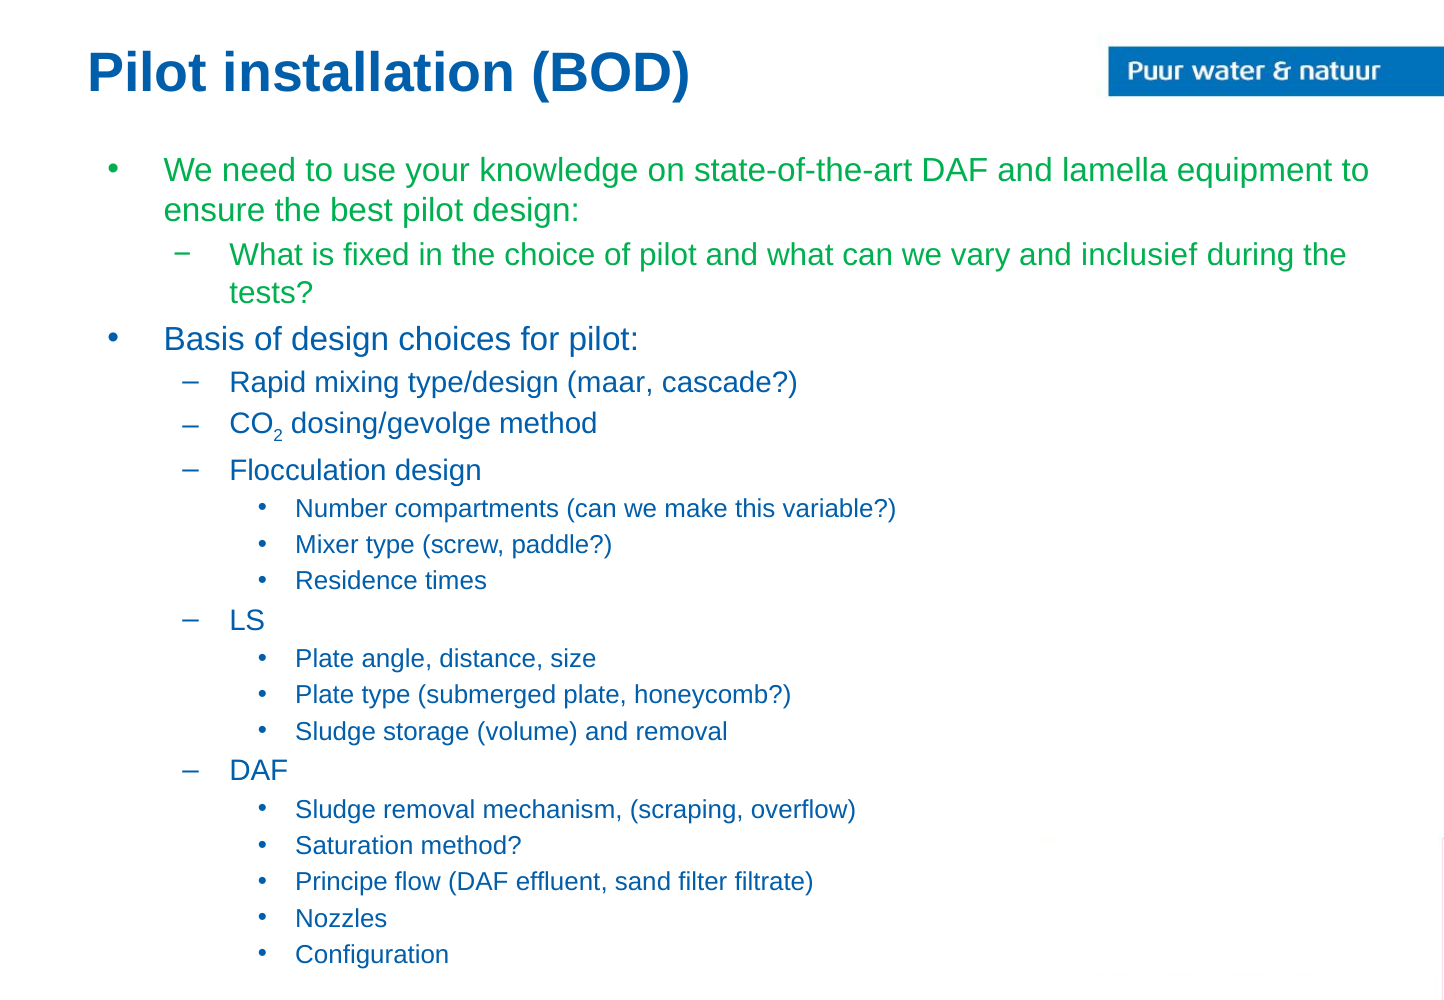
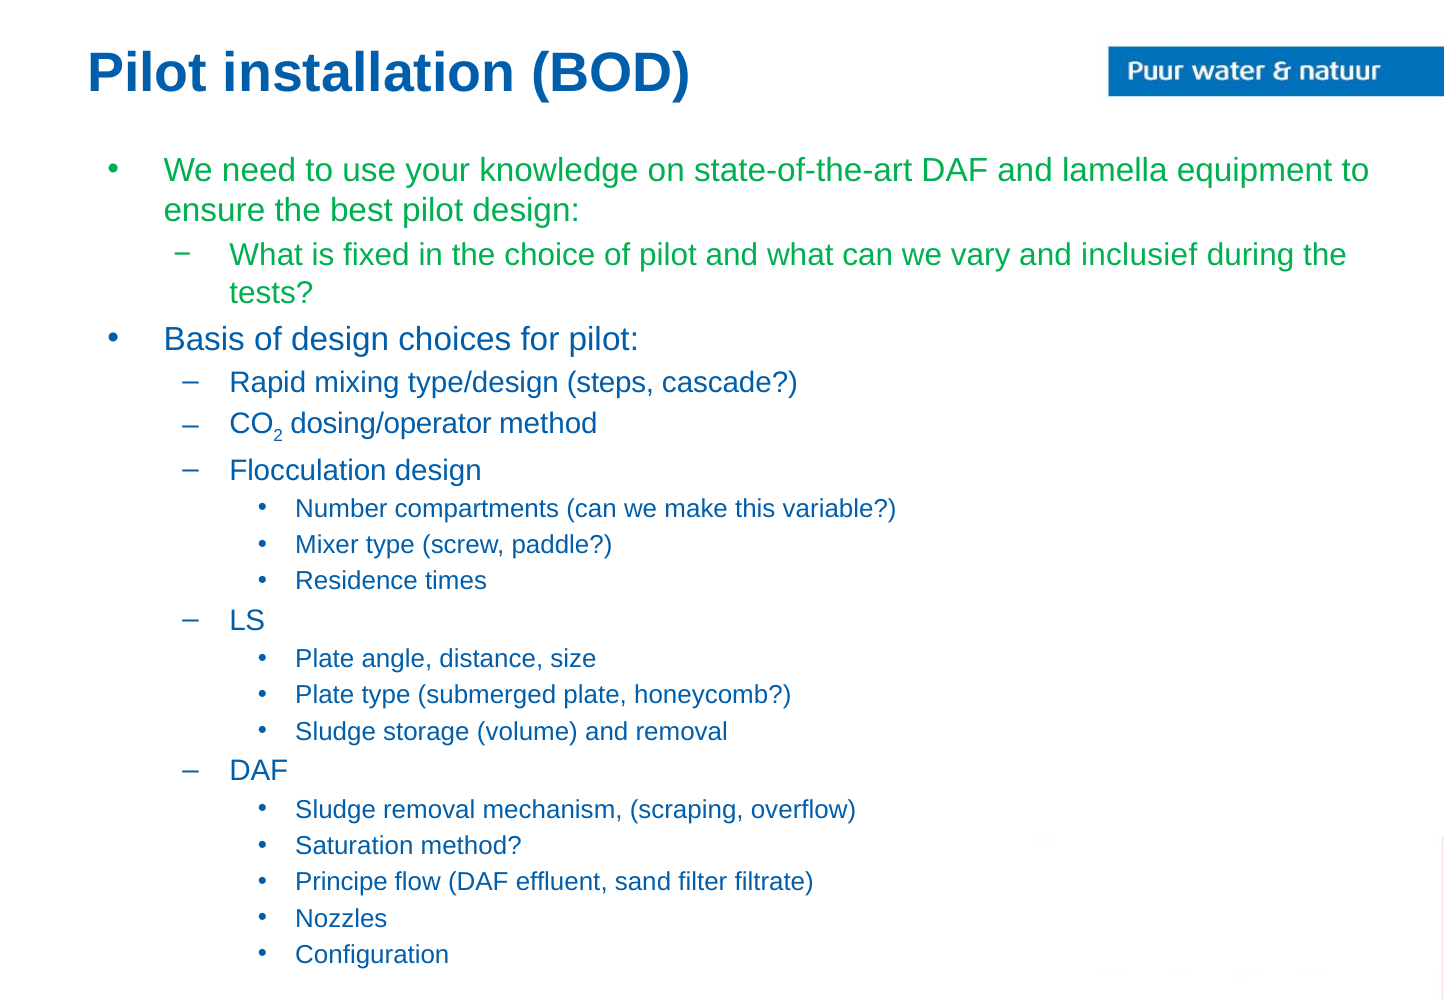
maar: maar -> steps (610, 382)
dosing/gevolge: dosing/gevolge -> dosing/operator (391, 424)
